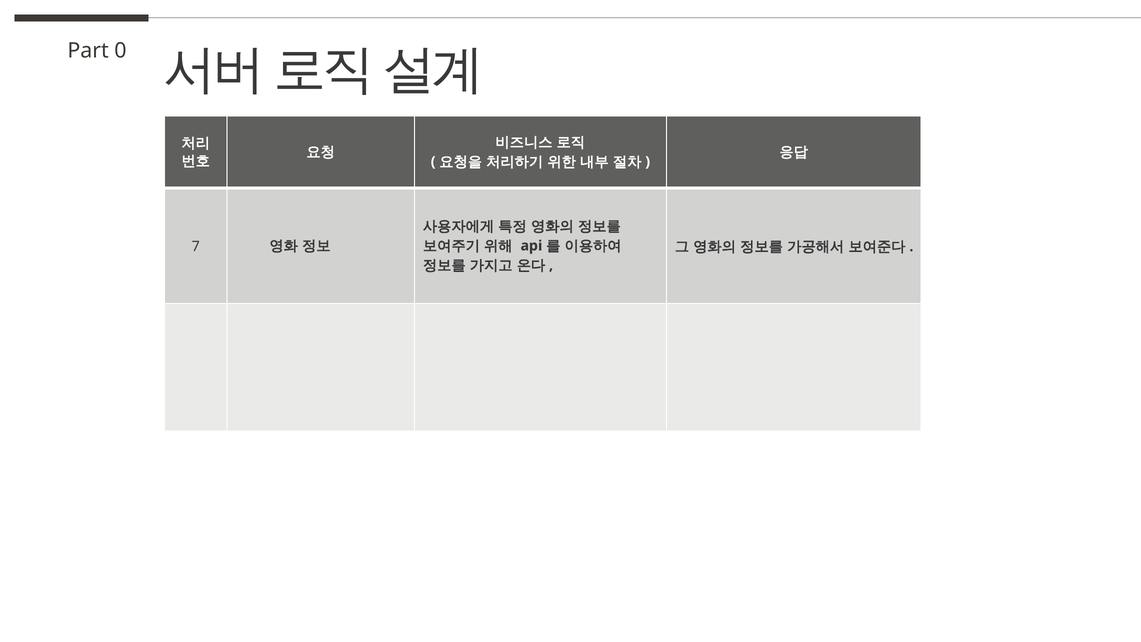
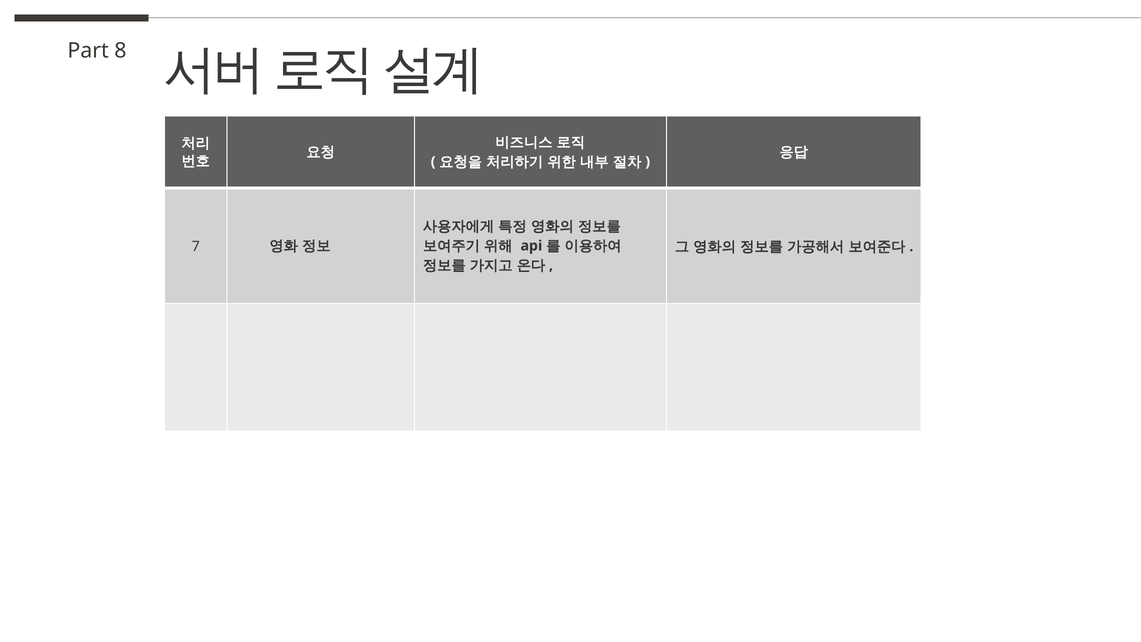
0: 0 -> 8 (120, 51)
